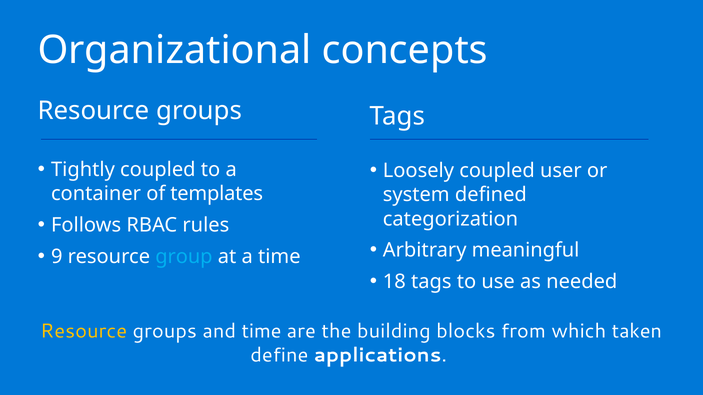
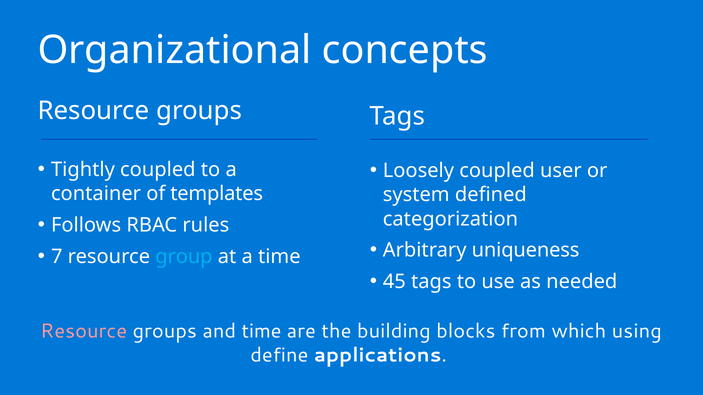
meaningful: meaningful -> uniqueness (526, 251)
9: 9 -> 7 (57, 257)
18: 18 -> 45 (394, 282)
Resource colour: yellow -> pink (84, 332)
taken: taken -> using (637, 332)
